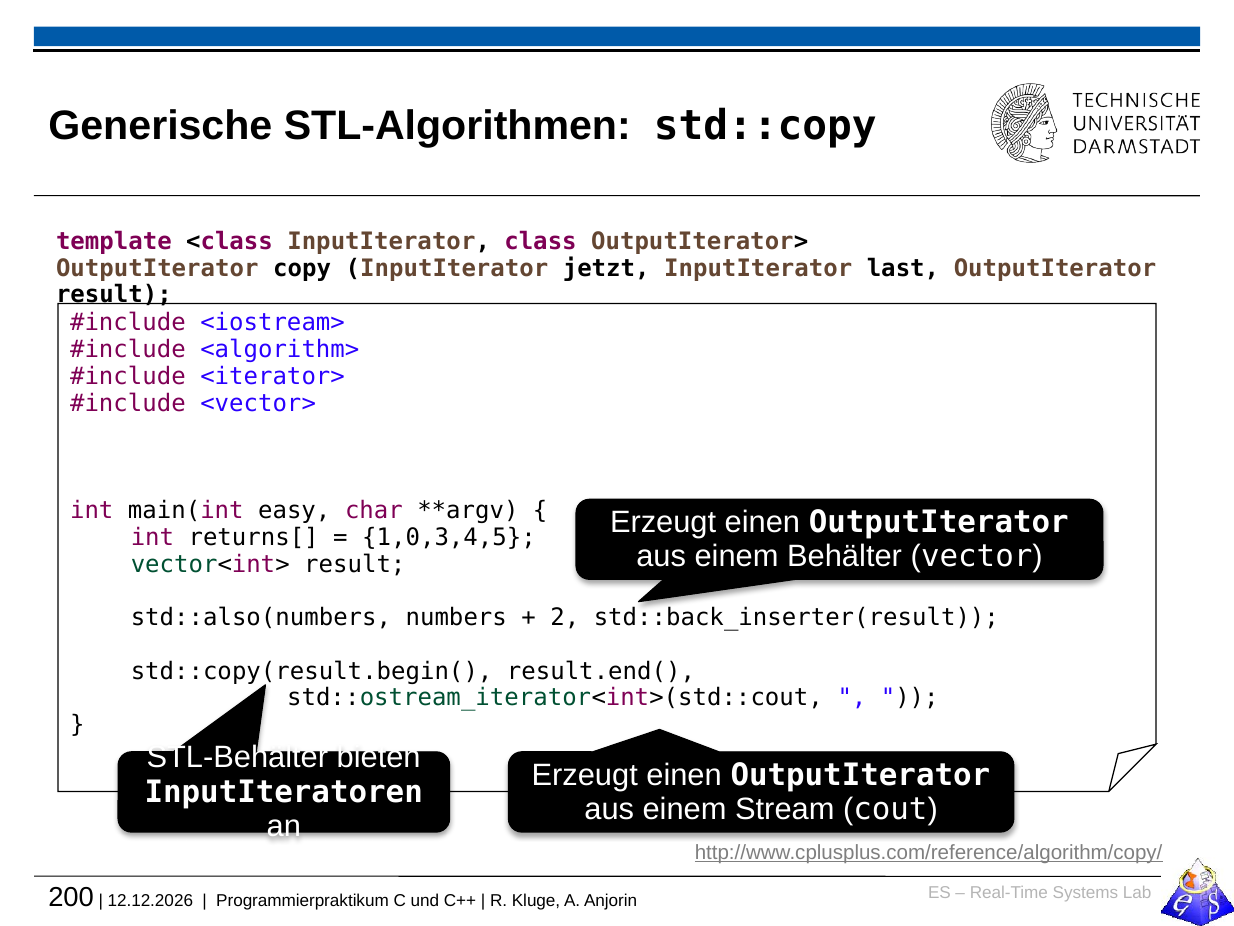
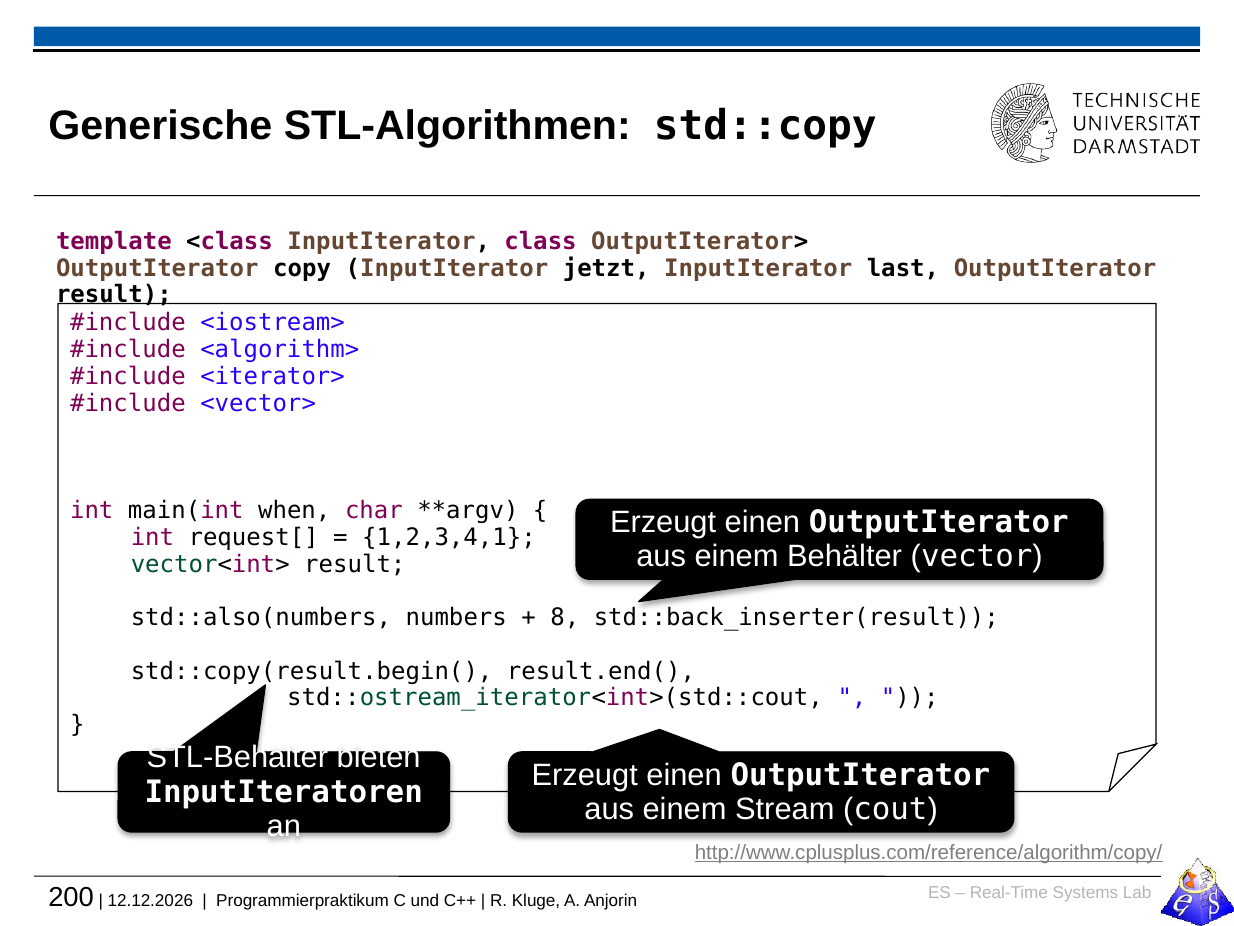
easy: easy -> when (294, 510)
returns[: returns[ -> request[ (254, 537)
1,0,3,4,5: 1,0,3,4,5 -> 1,2,3,4,1 (449, 537)
2: 2 -> 8 (565, 617)
